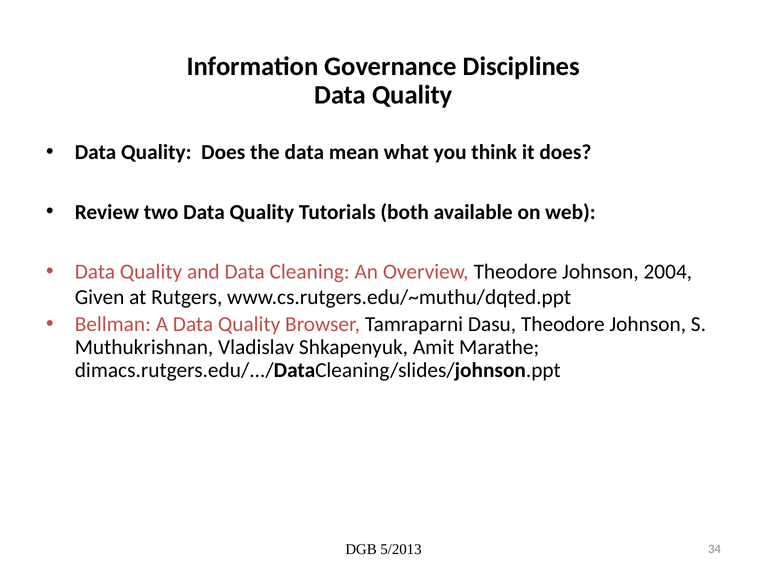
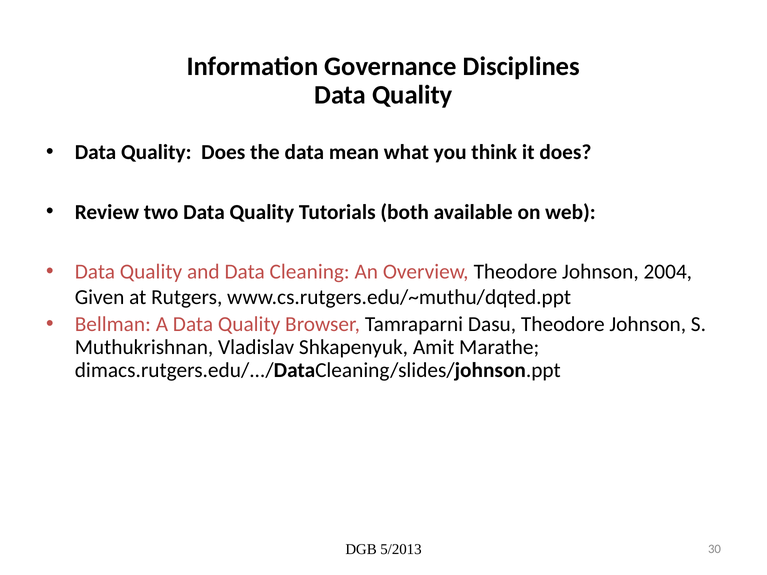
34: 34 -> 30 (715, 549)
